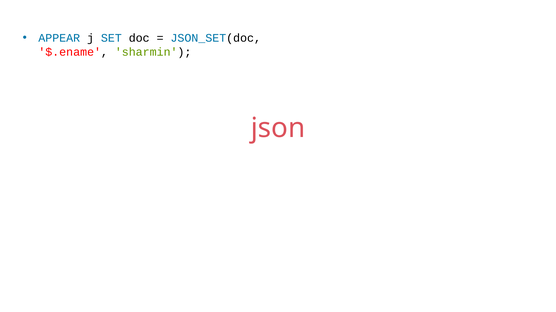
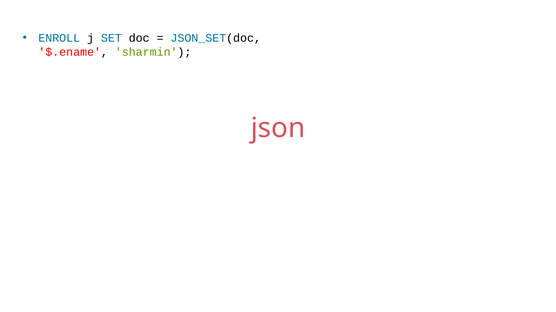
APPEAR: APPEAR -> ENROLL (59, 38)
